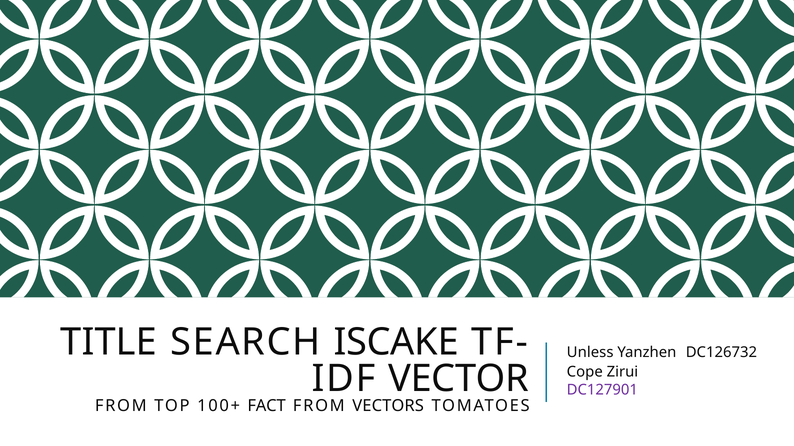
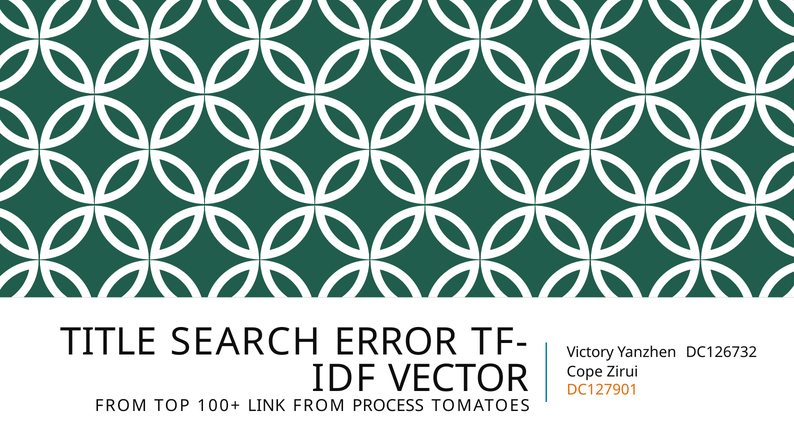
ISCAKE: ISCAKE -> ERROR (396, 343)
Unless: Unless -> Victory (590, 353)
DC127901 colour: purple -> orange (602, 390)
FACT: FACT -> LINK (266, 406)
VECTORS: VECTORS -> PROCESS (388, 406)
